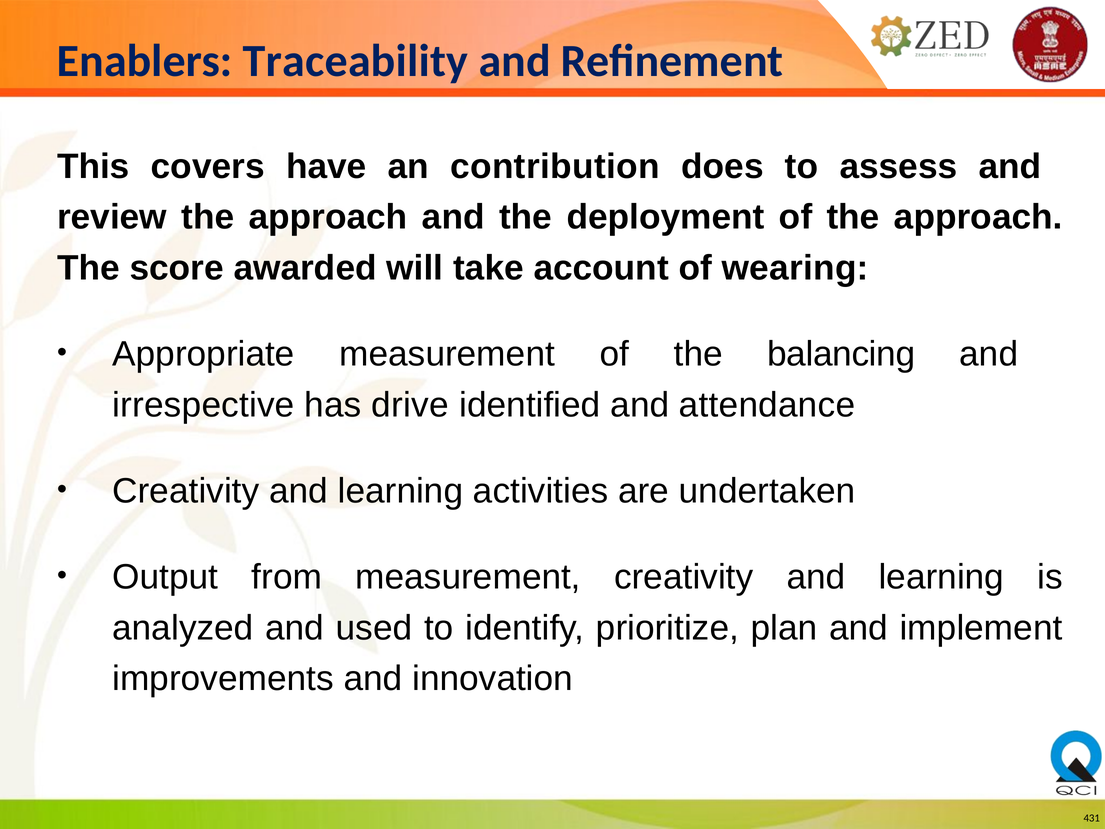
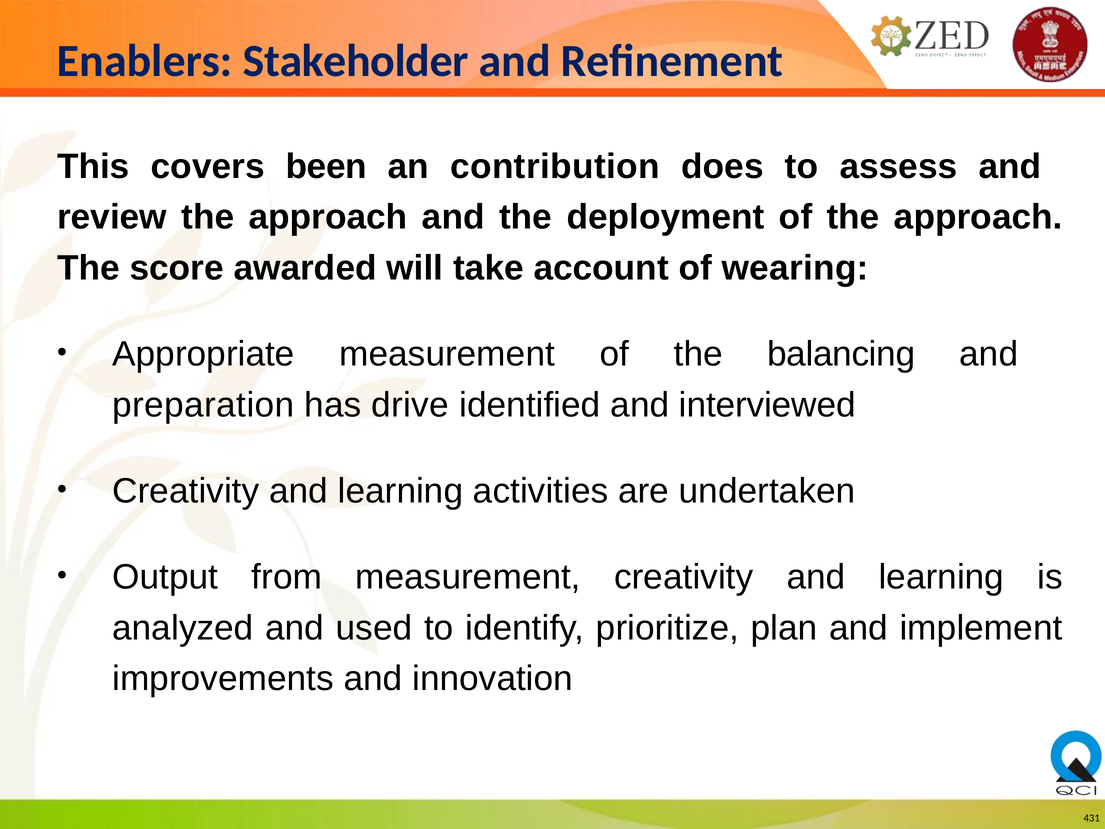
Traceability: Traceability -> Stakeholder (356, 61)
have: have -> been (326, 166)
irrespective: irrespective -> preparation (203, 405)
attendance: attendance -> interviewed (767, 405)
